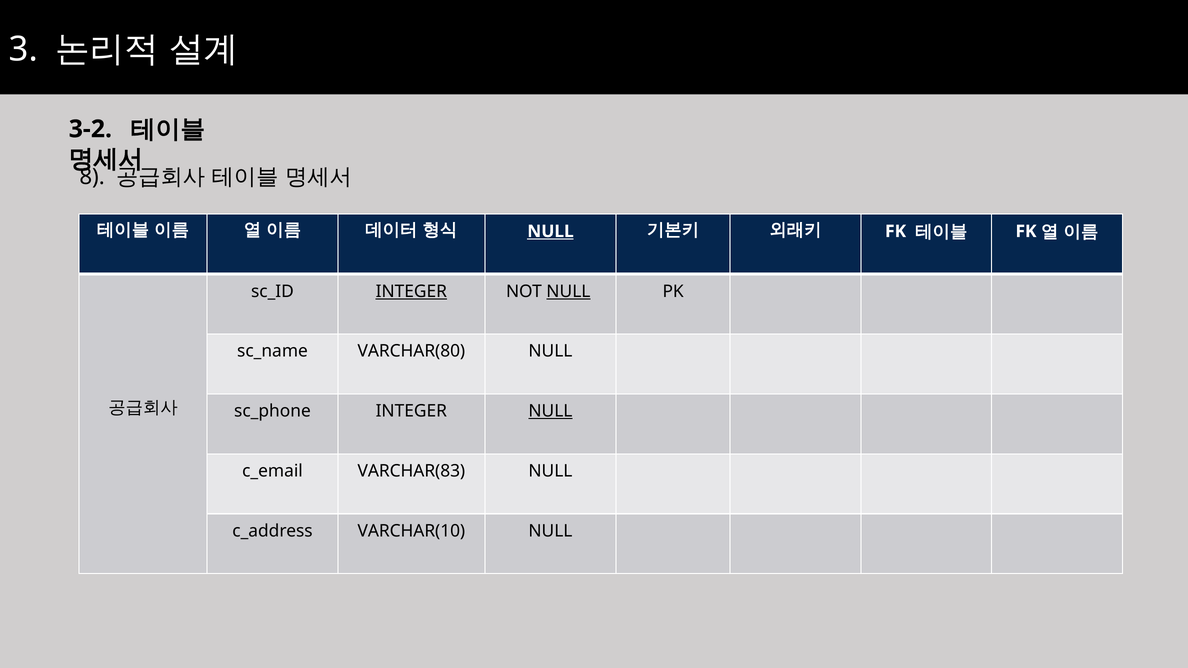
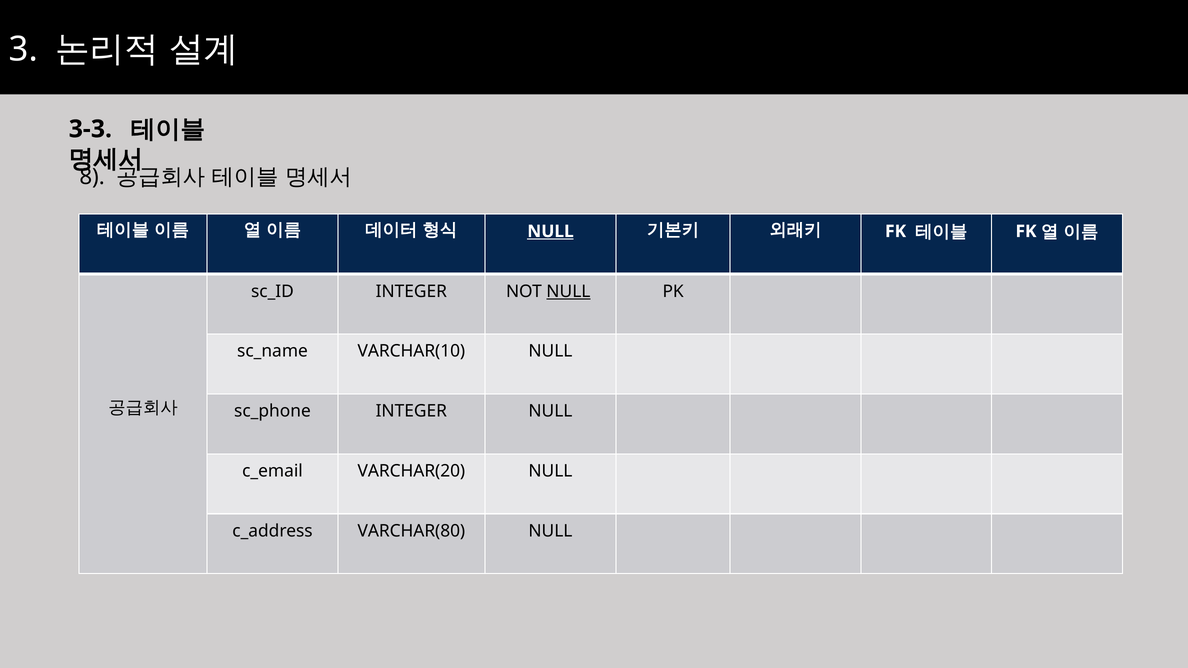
3-2: 3-2 -> 3-3 (90, 129)
INTEGER underline: present -> none (411, 291)
VARCHAR(80: VARCHAR(80 -> VARCHAR(10 (411, 351)
NULL underline: present -> none (550, 411)
VARCHAR(83: VARCHAR(83 -> VARCHAR(20 (411, 471)
VARCHAR(10: VARCHAR(10 -> VARCHAR(80 (411, 531)
